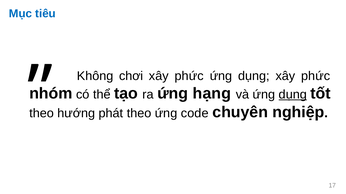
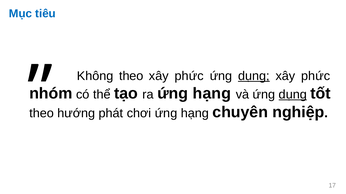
Không chơi: chơi -> theo (131, 76)
dụng underline: none -> present (254, 76)
phát theo: theo -> chơi (139, 114)
code: code -> hạng (195, 114)
